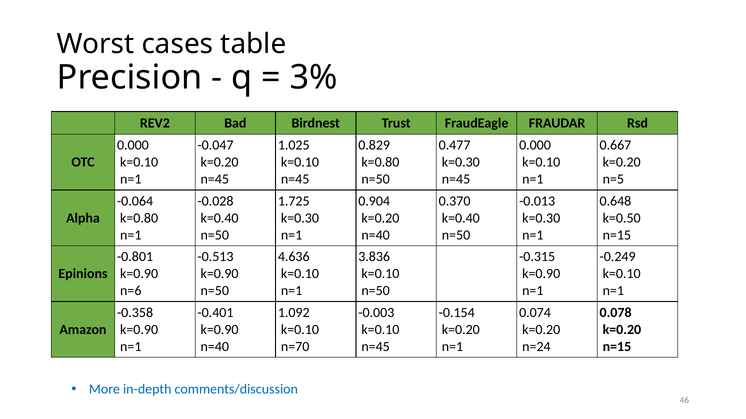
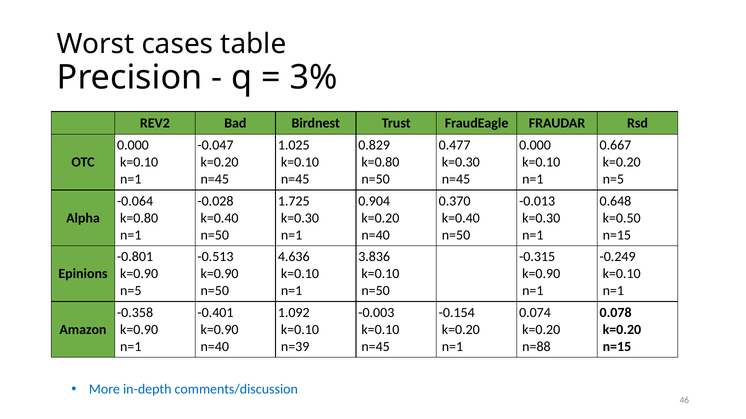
n=6: n=6 -> n=5 (131, 291)
n=70: n=70 -> n=39 (295, 347)
n=24: n=24 -> n=88 (536, 347)
